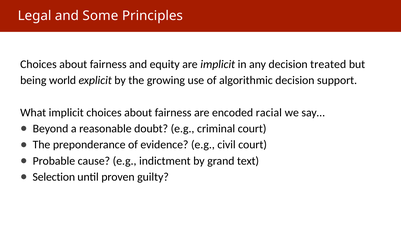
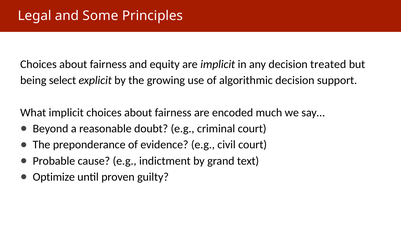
world: world -> select (63, 81)
racial: racial -> much (269, 113)
Selection: Selection -> Optimize (54, 177)
